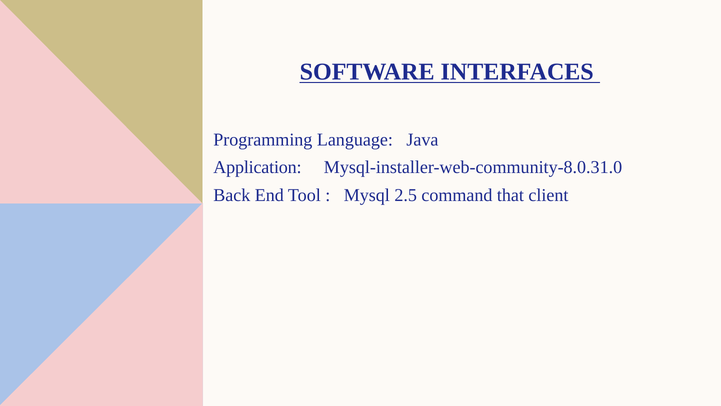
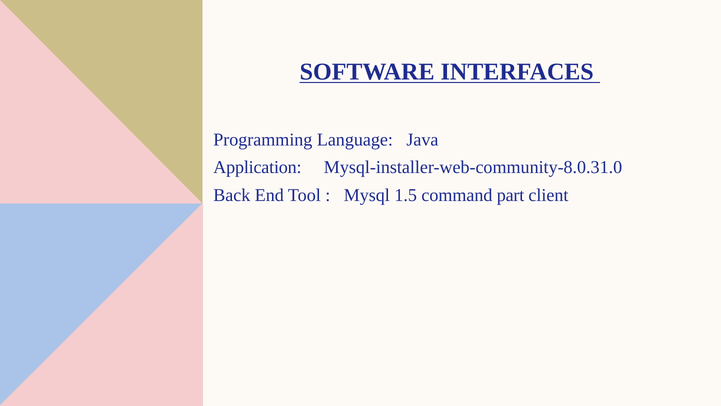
2.5: 2.5 -> 1.5 (406, 195)
that: that -> part (511, 195)
